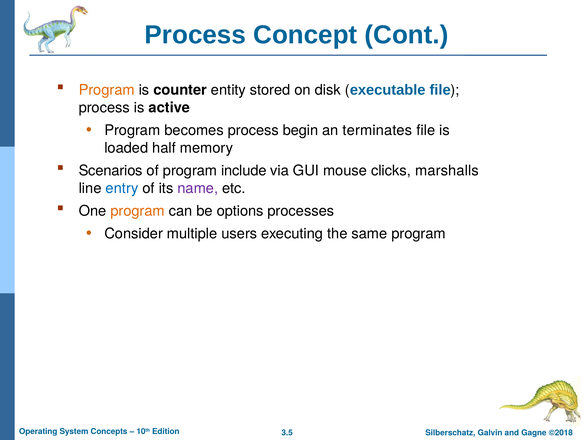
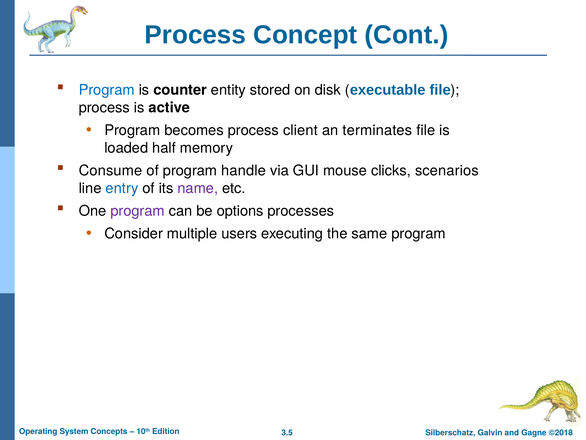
Program colour: orange -> blue (107, 90)
begin: begin -> client (300, 130)
Scenarios: Scenarios -> Consume (111, 170)
include: include -> handle (244, 170)
marshalls: marshalls -> scenarios (447, 170)
program colour: orange -> purple (138, 211)
